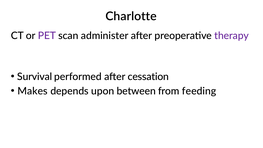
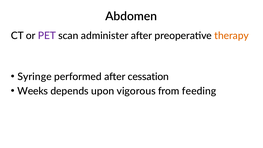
Charlotte: Charlotte -> Abdomen (131, 16)
therapy colour: purple -> orange (232, 36)
Survival: Survival -> Syringe (35, 77)
Makes: Makes -> Weeks (33, 91)
between: between -> vigorous (136, 91)
